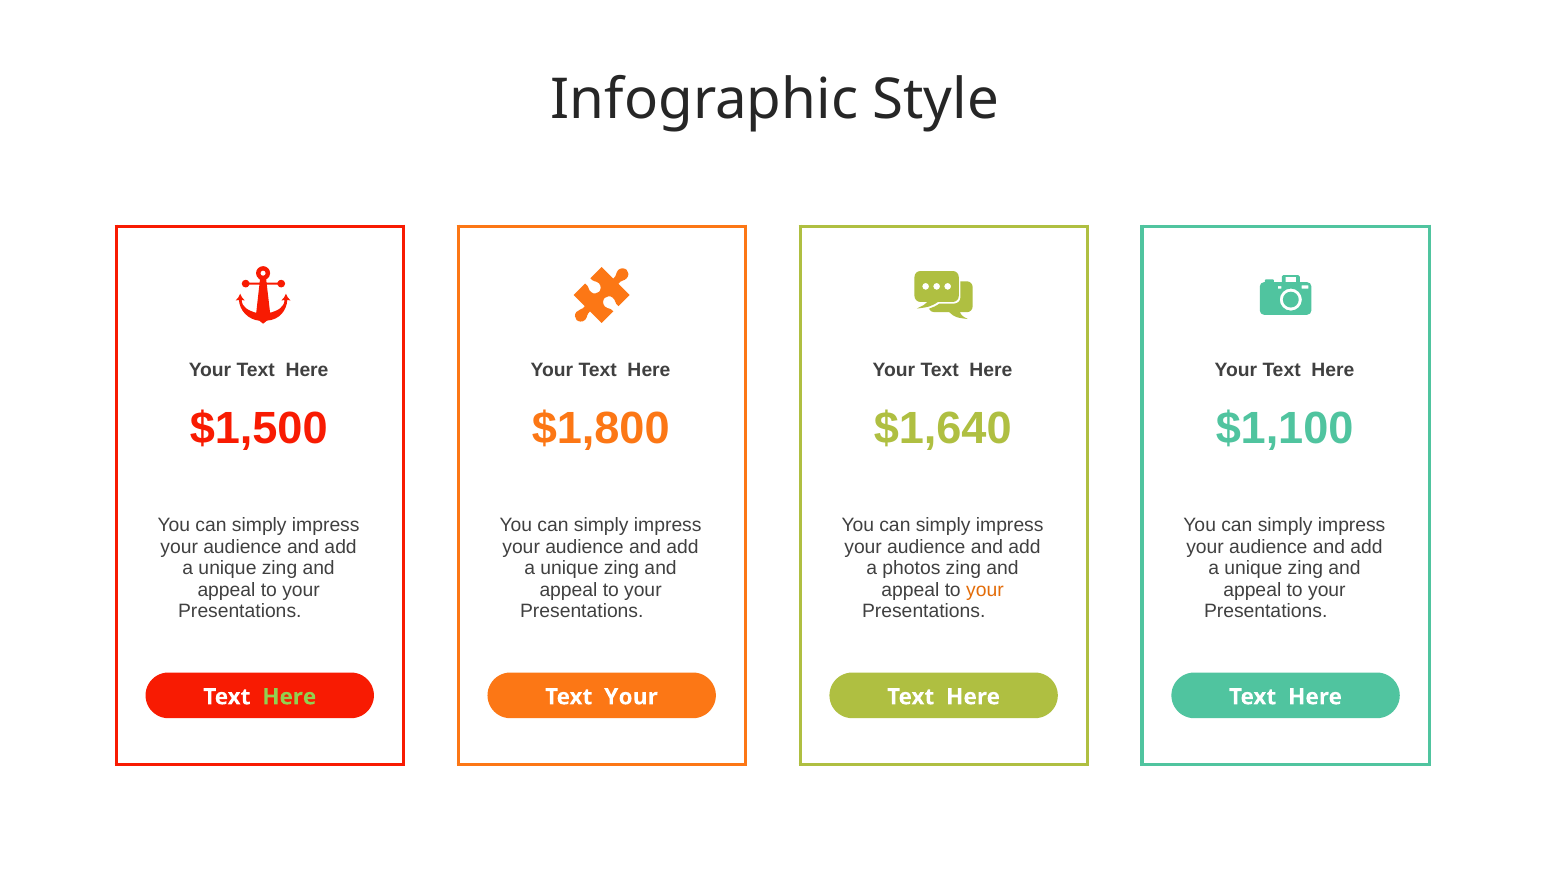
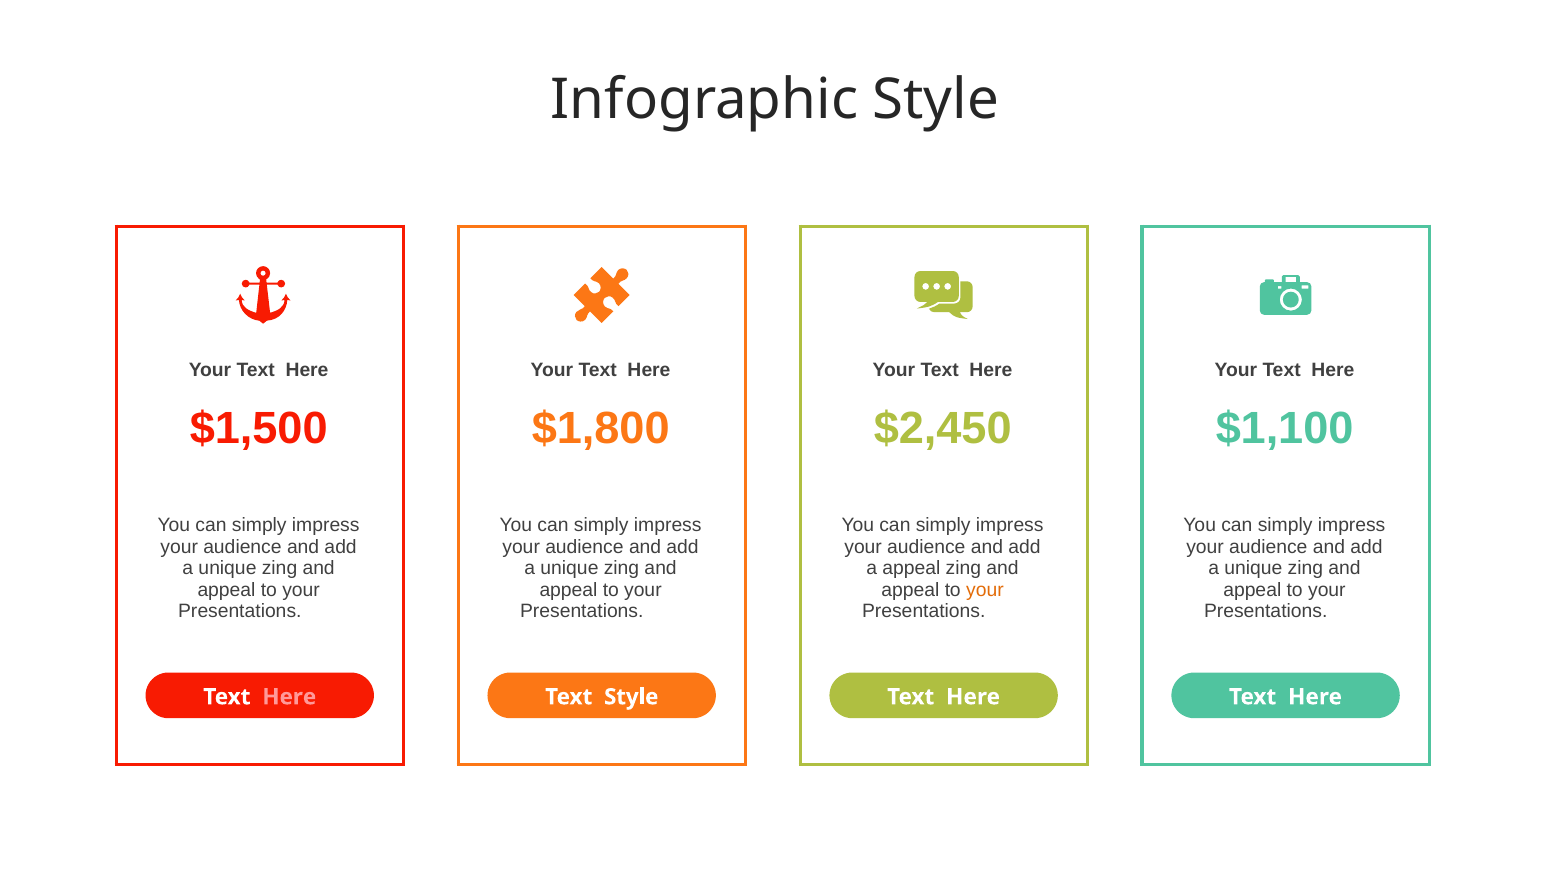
$1,640: $1,640 -> $2,450 (943, 429)
a photos: photos -> appeal (911, 568)
Here colour: light green -> pink (289, 697)
Text Your: Your -> Style (631, 697)
